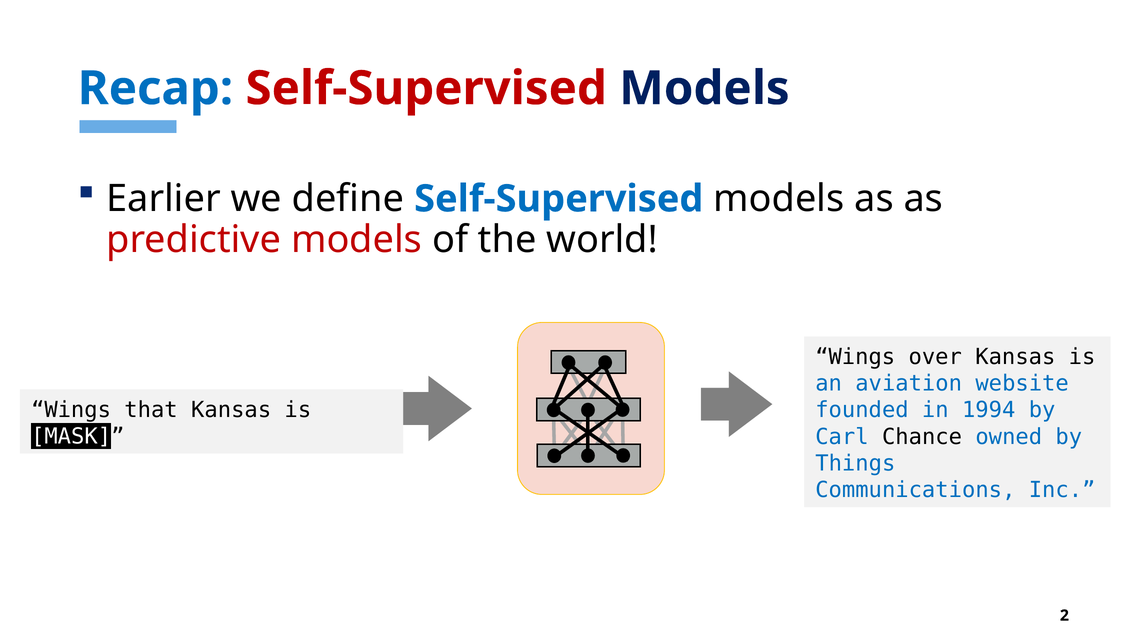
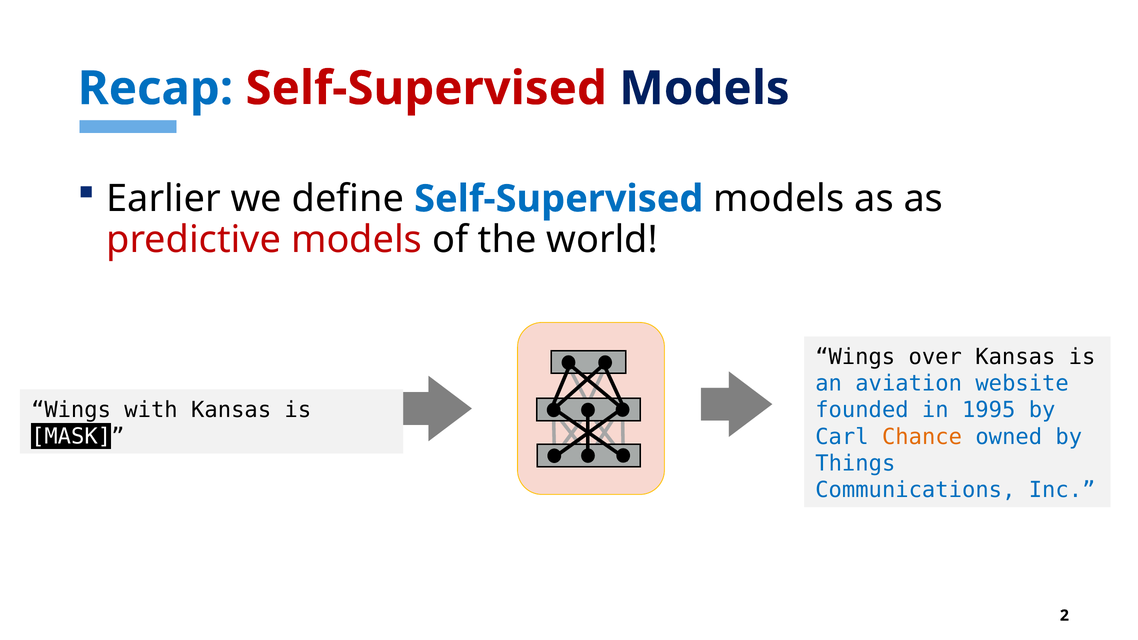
that: that -> with (151, 410)
1994: 1994 -> 1995 (989, 410)
Chance colour: black -> orange (922, 437)
